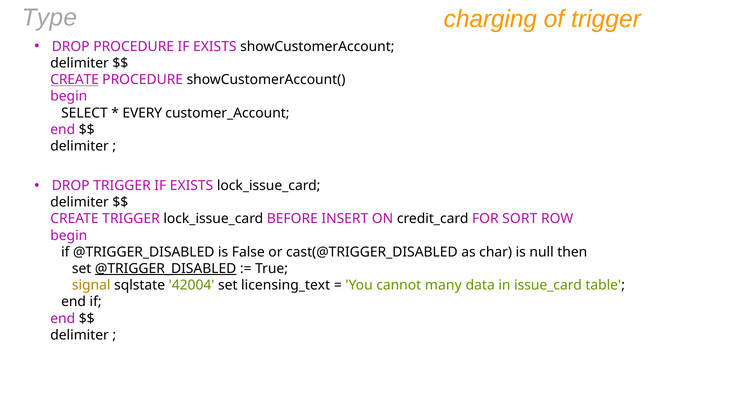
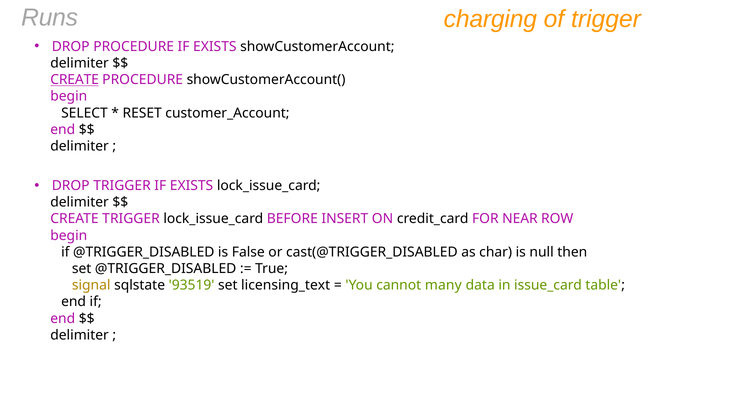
Type: Type -> Runs (50, 18)
EVERY: EVERY -> RESET (142, 113)
SORT: SORT -> NEAR (520, 219)
@TRIGGER_DISABLED underline: present -> none (166, 269)
42004: 42004 -> 93519 (192, 286)
